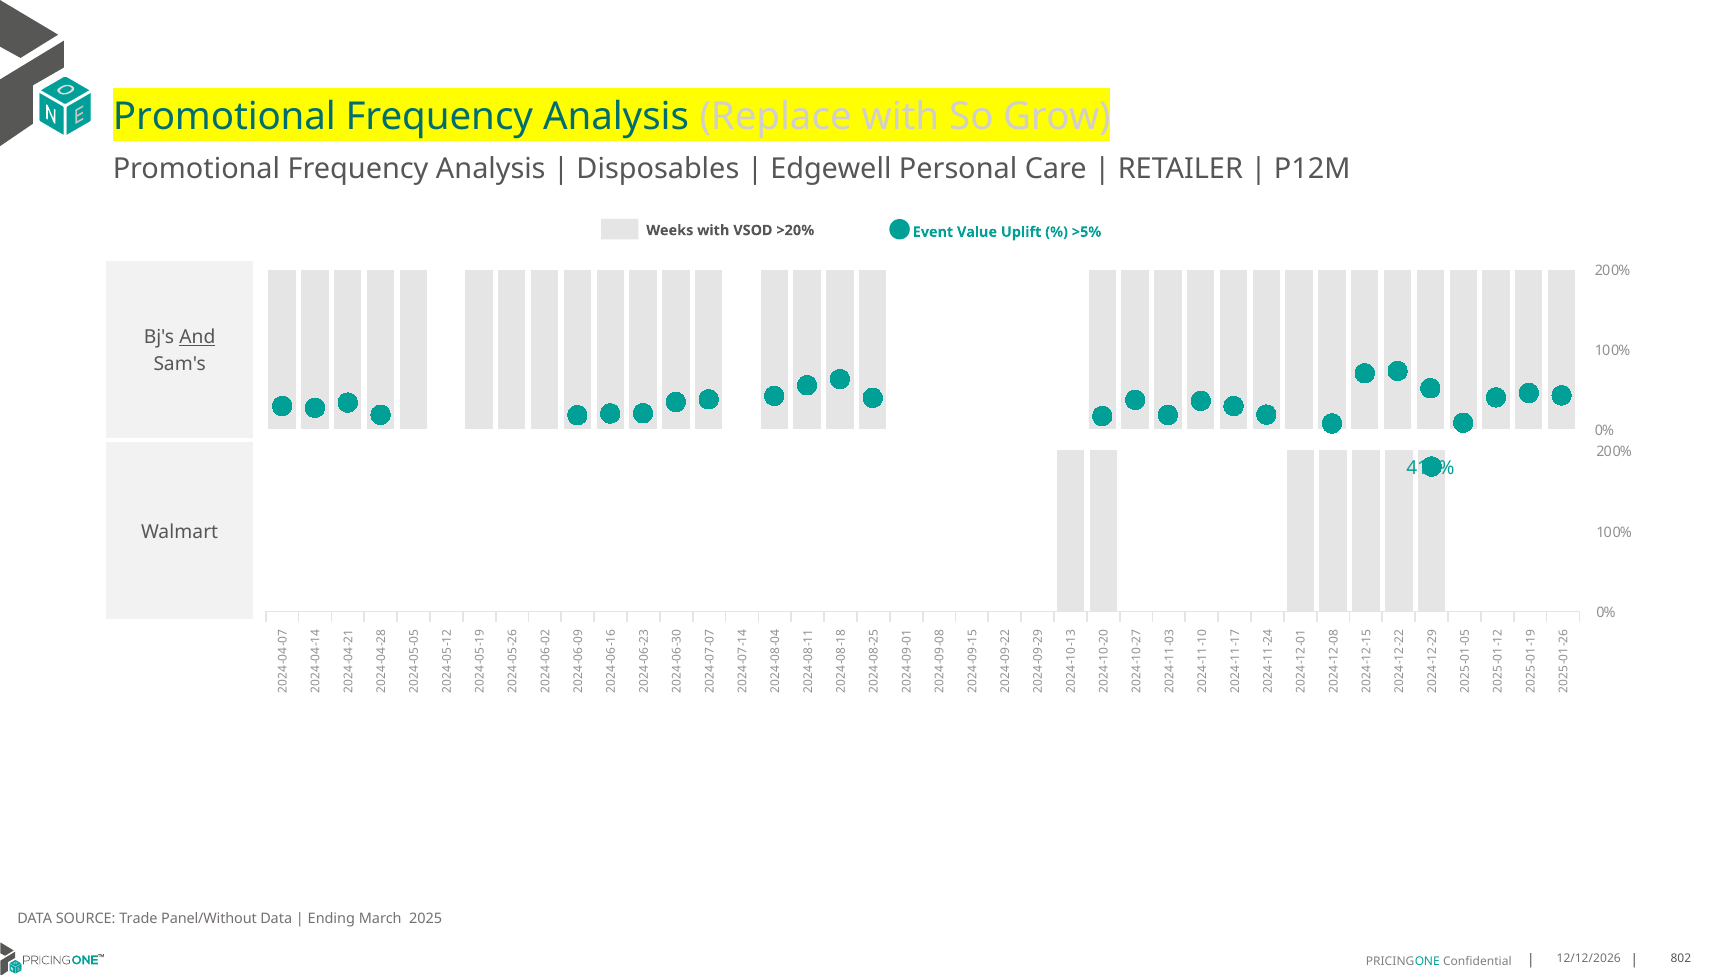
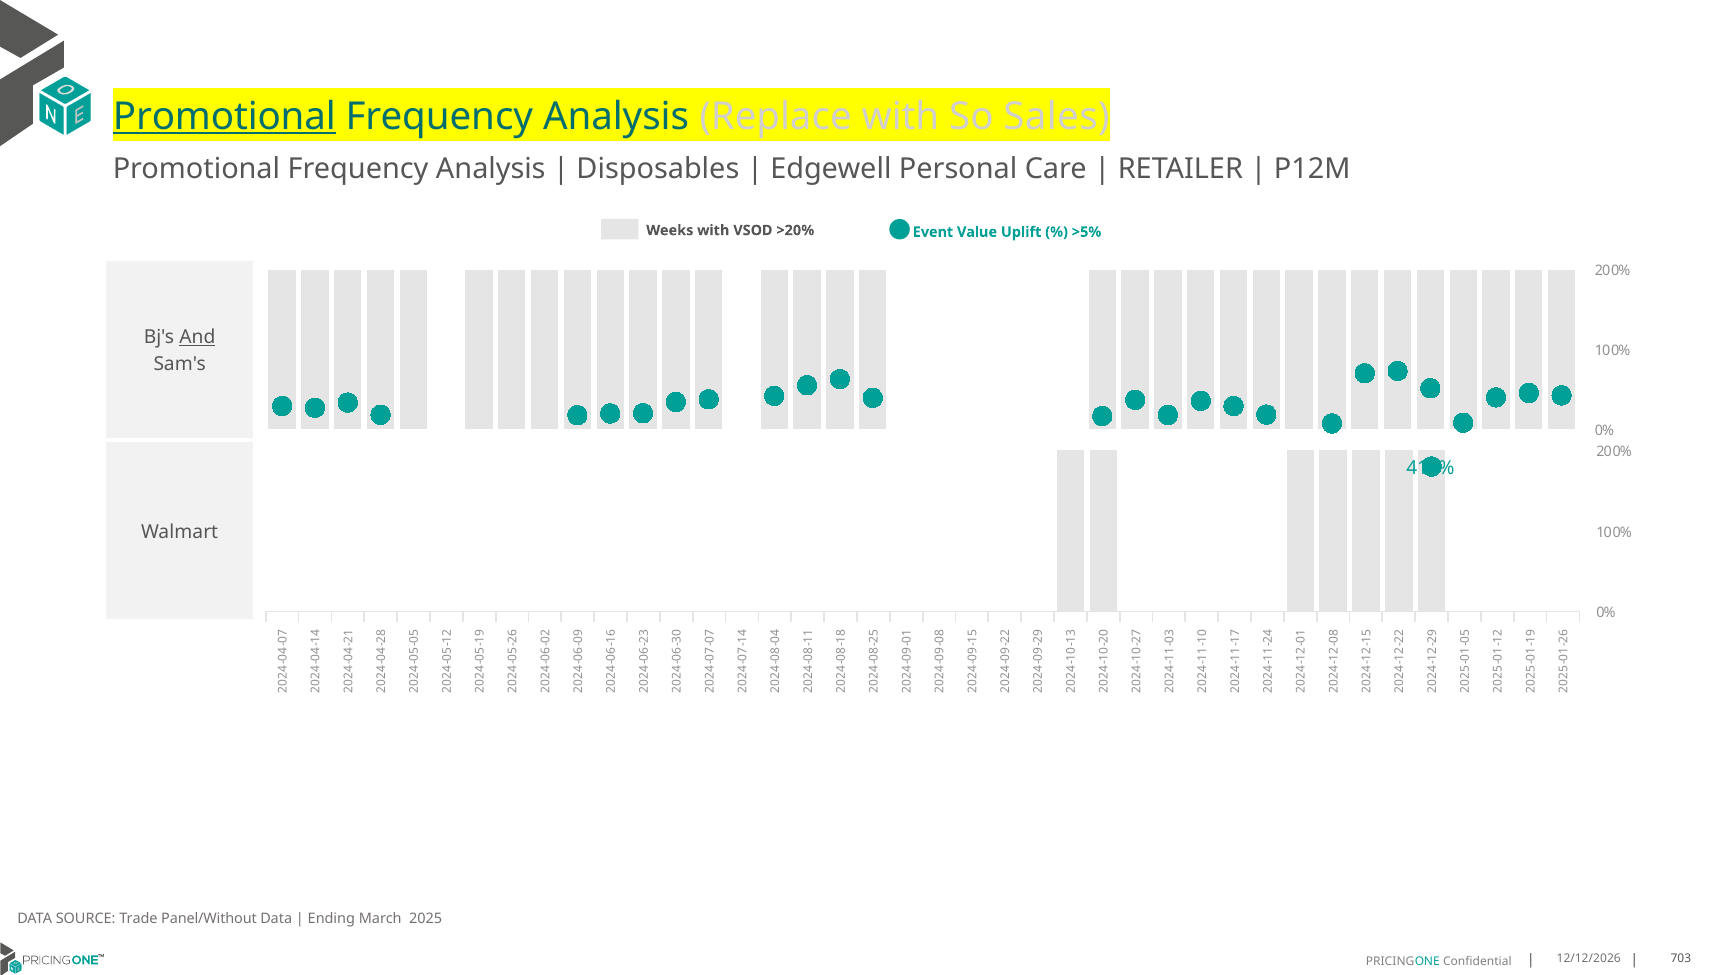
Promotional underline: none -> present (224, 117)
Grow: Grow -> Sales (1057, 117)
802: 802 -> 703 (1681, 959)
